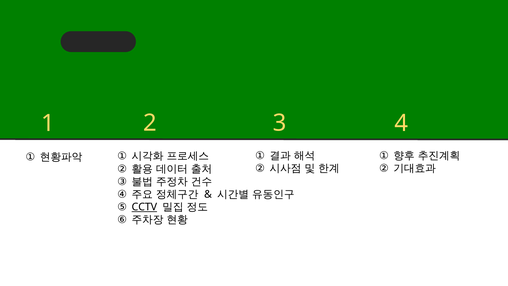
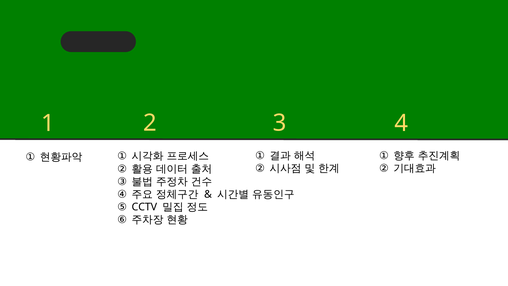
CCTV underline: present -> none (144, 207)
